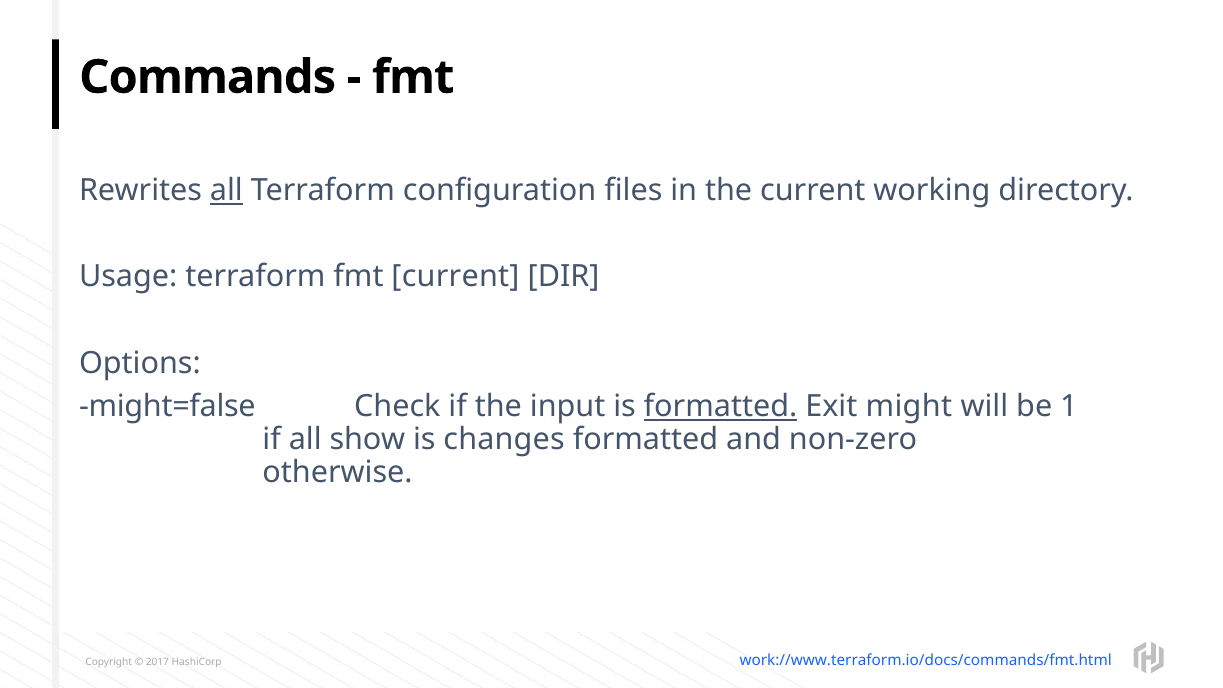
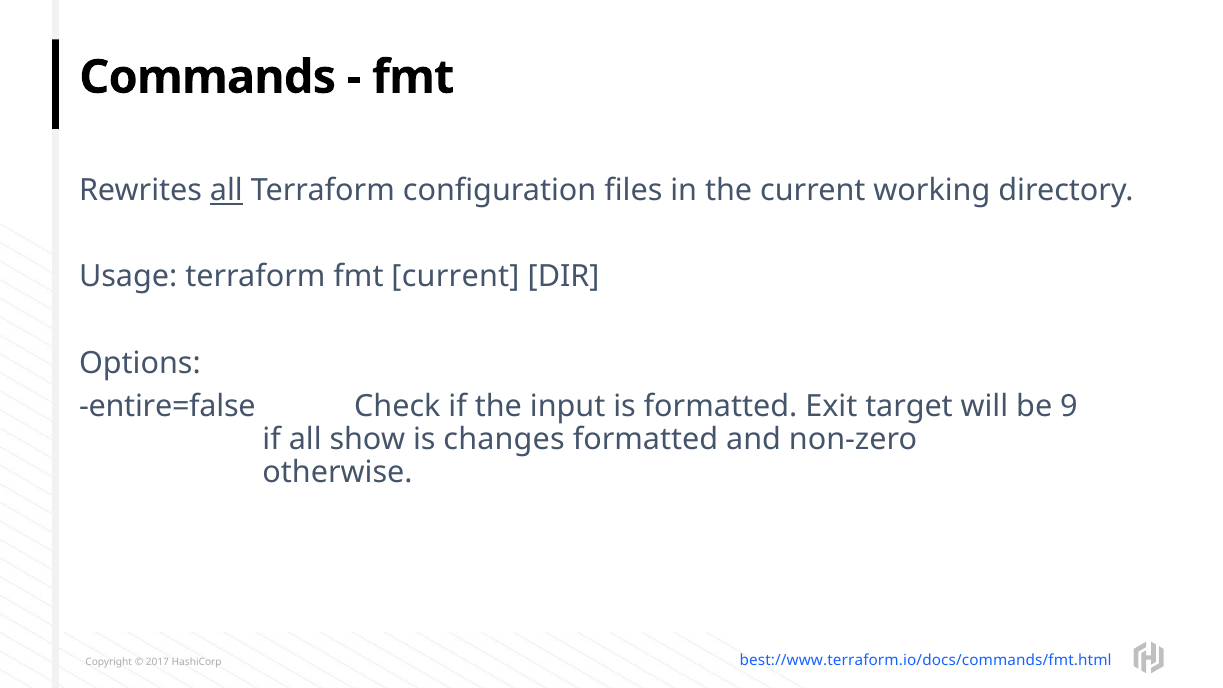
might=false: might=false -> entire=false (167, 406)
formatted underline: present -> none (721, 406)
might: might -> target (909, 406)
1: 1 -> 9 (1069, 406)
work://www.terraform.io/docs/commands/fmt.html: work://www.terraform.io/docs/commands/fmt.html -> best://www.terraform.io/docs/commands/fmt.html (926, 660)
